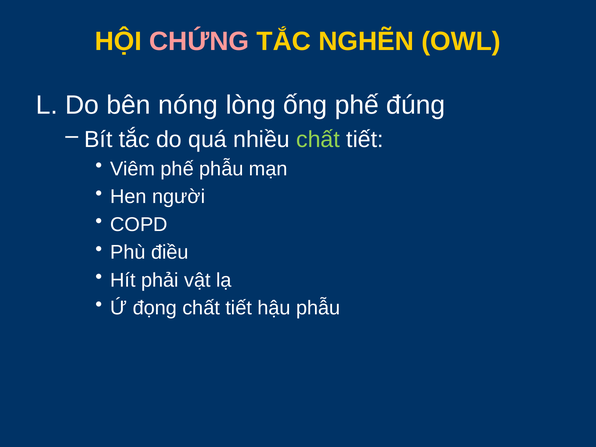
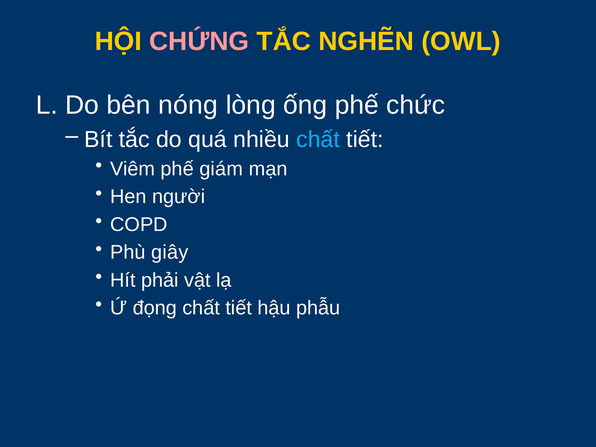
đúng: đúng -> chức (416, 105)
chất colour: light green -> light blue (318, 139)
phế phẫu: phẫu -> giám (221, 169)
điều: điều -> giây (170, 252)
